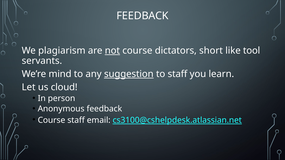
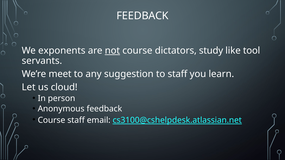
plagiarism: plagiarism -> exponents (62, 51)
short: short -> study (211, 51)
mind: mind -> meet (60, 74)
suggestion underline: present -> none (129, 74)
